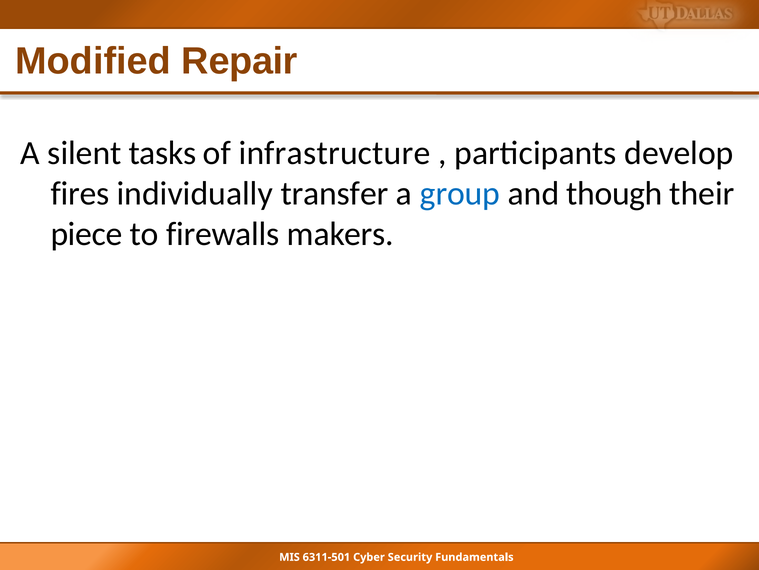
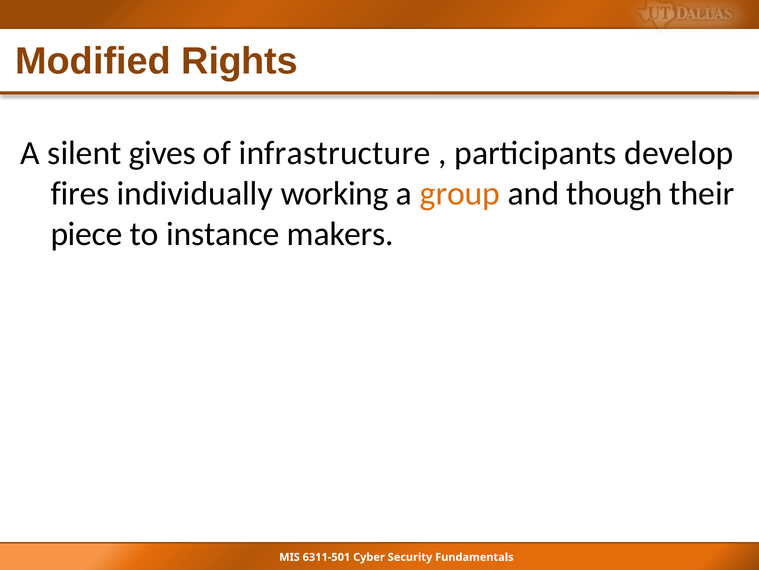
Repair: Repair -> Rights (240, 61)
tasks: tasks -> gives (162, 153)
transfer: transfer -> working (335, 193)
group colour: blue -> orange (460, 193)
firewalls: firewalls -> instance (223, 234)
